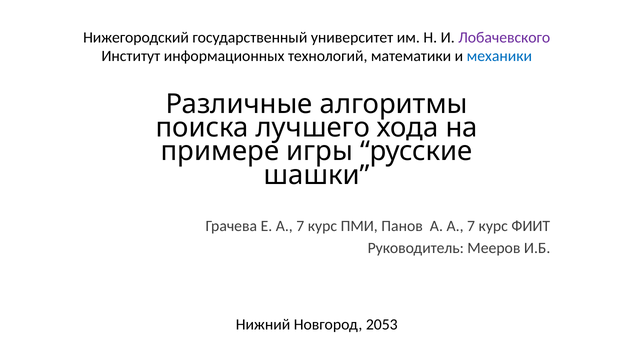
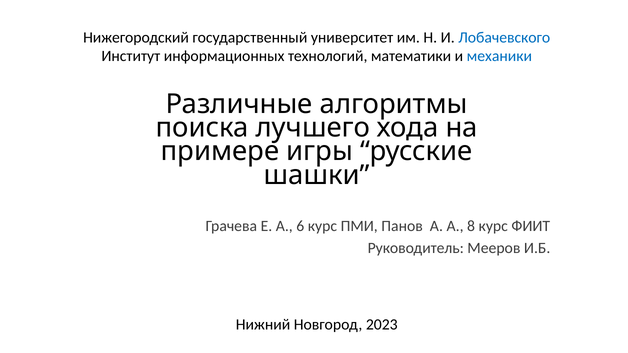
Лобачевского colour: purple -> blue (504, 37)
Е А 7: 7 -> 6 (300, 226)
А А 7: 7 -> 8 (471, 226)
2053: 2053 -> 2023 (382, 325)
